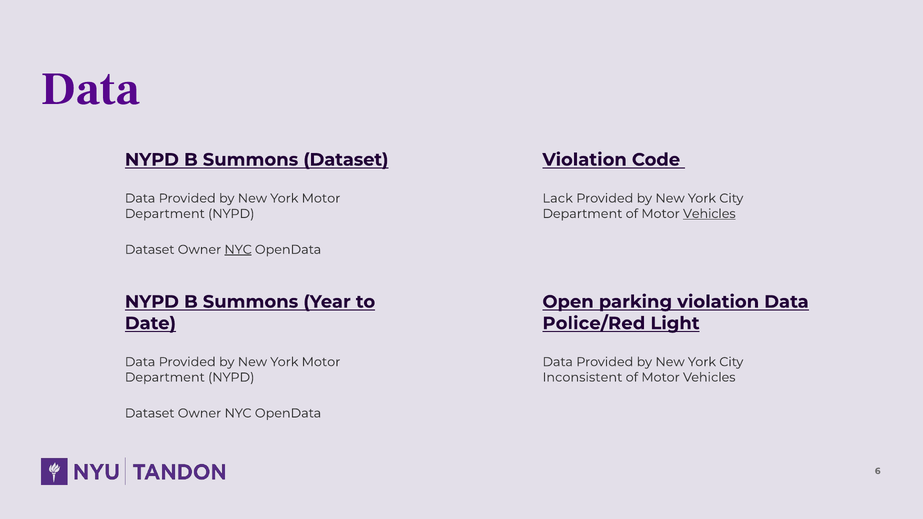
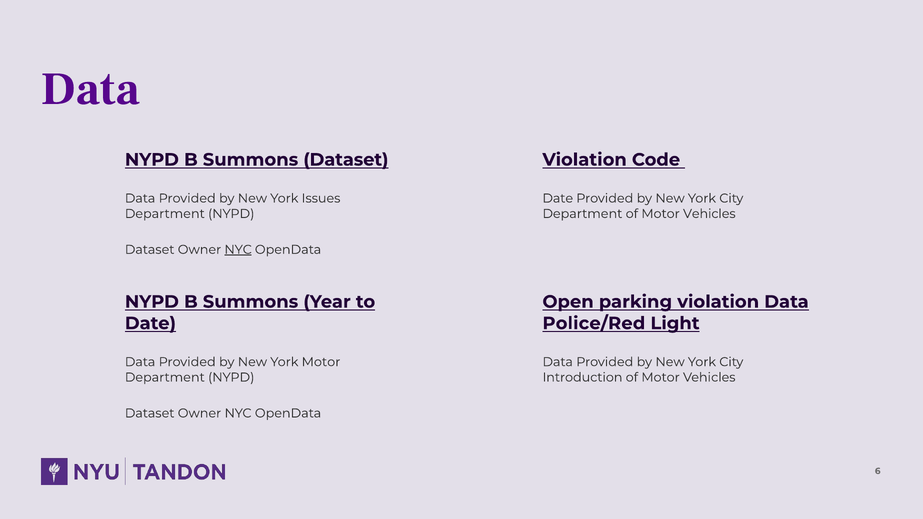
Motor: Motor -> Issues (321, 198)
Lack: Lack -> Date (558, 198)
Vehicles underline: present -> none (709, 214)
Inconsistent: Inconsistent -> Introduction (582, 377)
